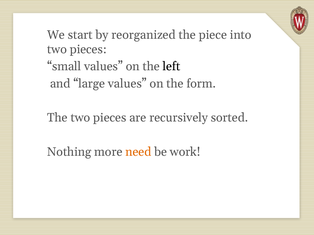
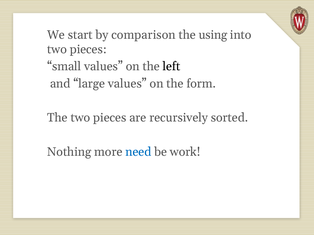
reorganized: reorganized -> comparison (143, 35)
piece: piece -> using (213, 35)
need colour: orange -> blue (138, 152)
